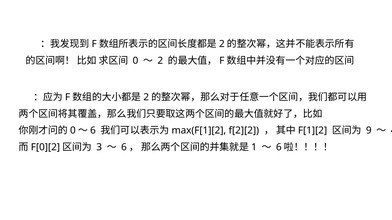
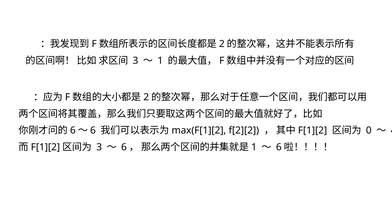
0: 0 -> 3 (135, 61)
2: 2 -> 1 (160, 61)
0: 0 -> 6 (73, 131)
9: 9 -> 0 (369, 131)
F[0][2: F[0][2 -> F[1][2 (45, 147)
